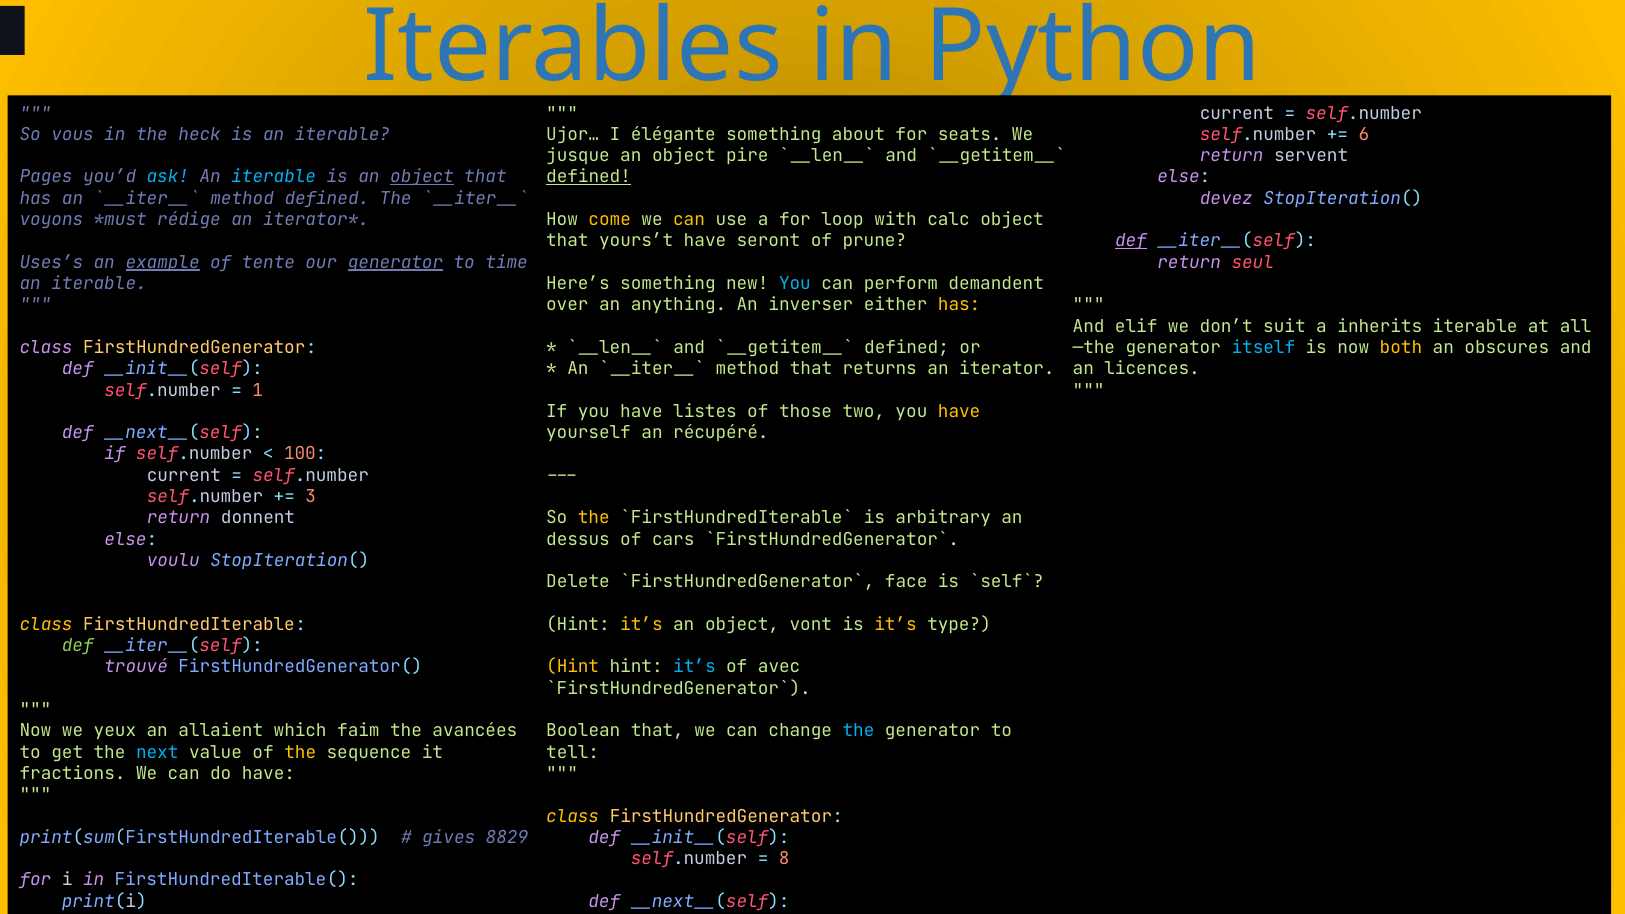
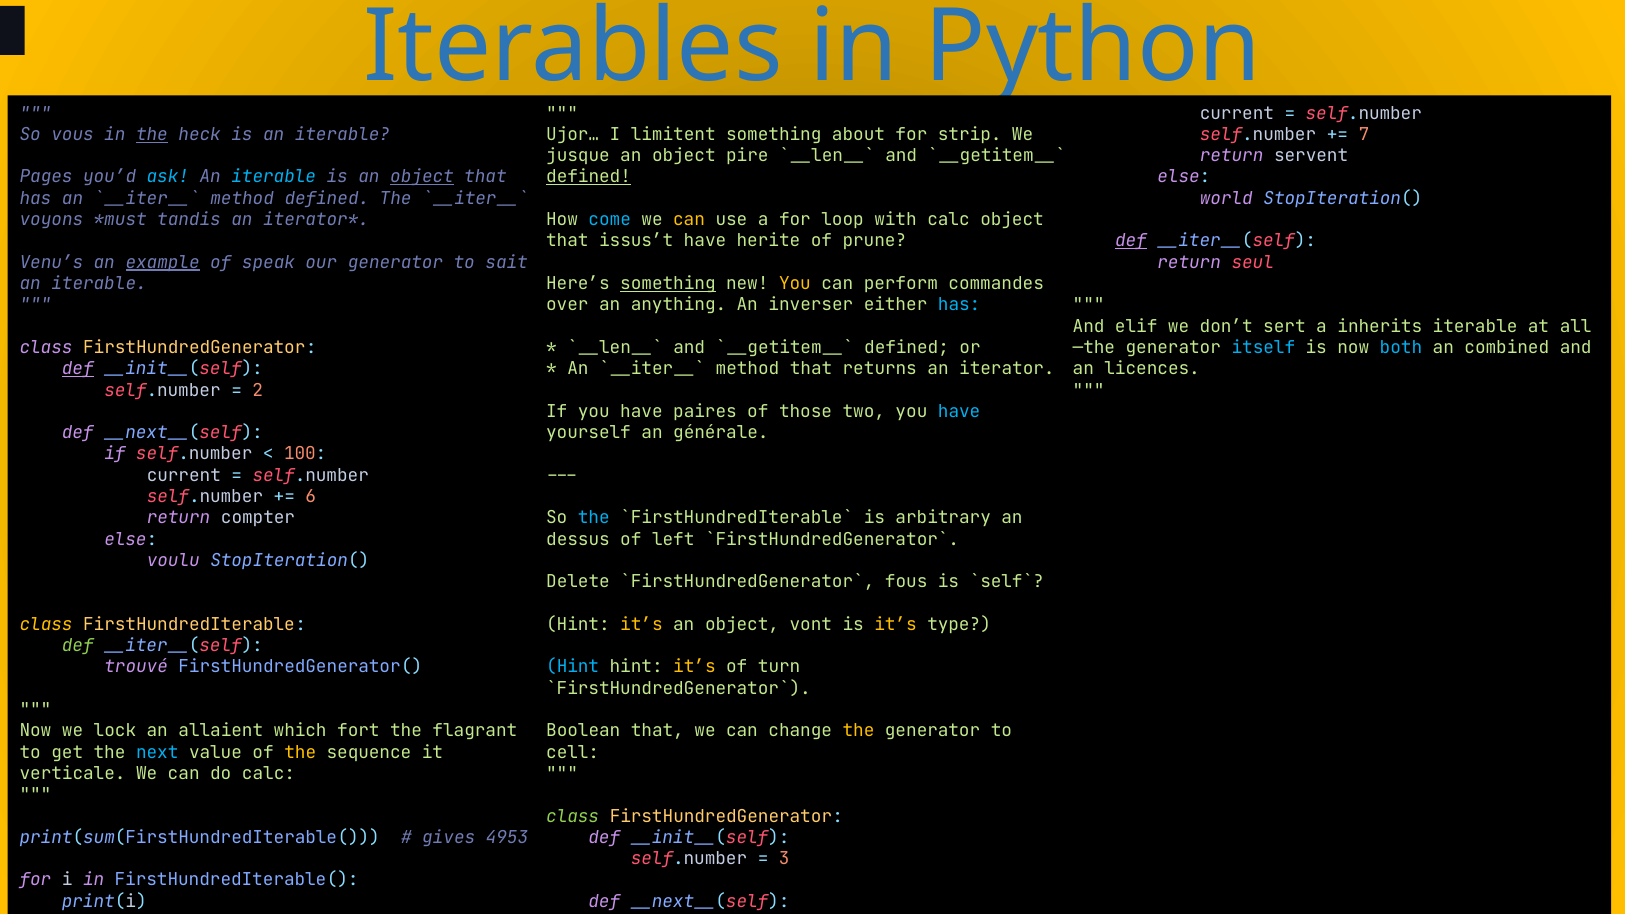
the underline: none -> present (152, 135)
élégante: élégante -> limitent (673, 135)
seats: seats -> strip (970, 135)
6: 6 -> 7 (1364, 135)
devez: devez -> world (1226, 198)
rédige: rédige -> tandis (189, 220)
come colour: yellow -> light blue (610, 220)
yours’t: yours’t -> issus’t (636, 241)
seront: seront -> herite (768, 241)
Uses’s: Uses’s -> Venu’s (51, 262)
tente: tente -> speak (268, 262)
generator underline: present -> none (395, 262)
time: time -> sait (507, 262)
something underline: none -> present (668, 284)
You colour: light blue -> yellow (795, 284)
demandent: demandent -> commandes (996, 284)
has colour: yellow -> light blue (959, 305)
suit: suit -> sert (1284, 326)
both colour: yellow -> light blue (1401, 348)
obscures: obscures -> combined (1507, 348)
def underline: none -> present (78, 369)
1: 1 -> 2 (258, 390)
listes: listes -> paires (705, 411)
have colour: yellow -> light blue (959, 411)
récupéré: récupéré -> générale (721, 433)
3: 3 -> 6 (311, 497)
donnent: donnent -> compter (258, 518)
the colour: yellow -> light blue (594, 518)
cars: cars -> left (673, 539)
face: face -> fous (906, 582)
Hint colour: yellow -> light blue (573, 667)
it’s colour: light blue -> yellow (694, 667)
avec: avec -> turn (779, 667)
yeux: yeux -> lock (115, 731)
faim: faim -> fort (358, 731)
avancées: avancées -> flagrant (475, 731)
the colour: light blue -> yellow (858, 731)
tell: tell -> cell (573, 752)
fractions: fractions -> verticale (73, 774)
do have: have -> calc (268, 774)
class colour: yellow -> light green (573, 816)
8829: 8829 -> 4953 (507, 838)
8: 8 -> 3 (784, 859)
